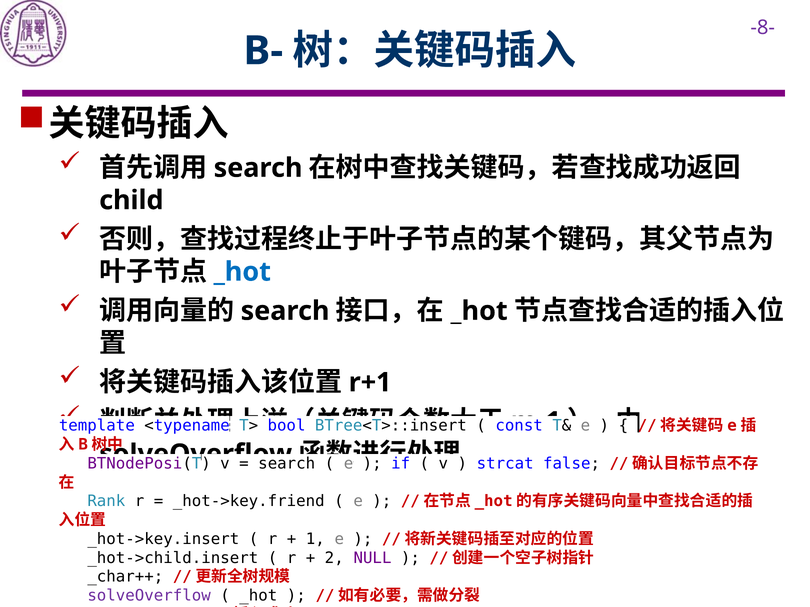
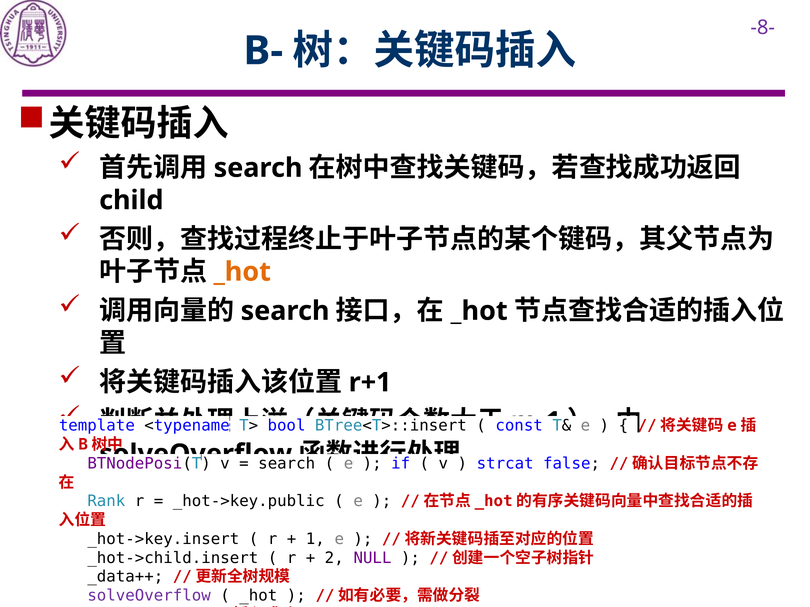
_hot colour: blue -> orange (242, 272)
_hot->key.friend: _hot->key.friend -> _hot->key.public (249, 502)
_char++: _char++ -> _data++ (125, 577)
